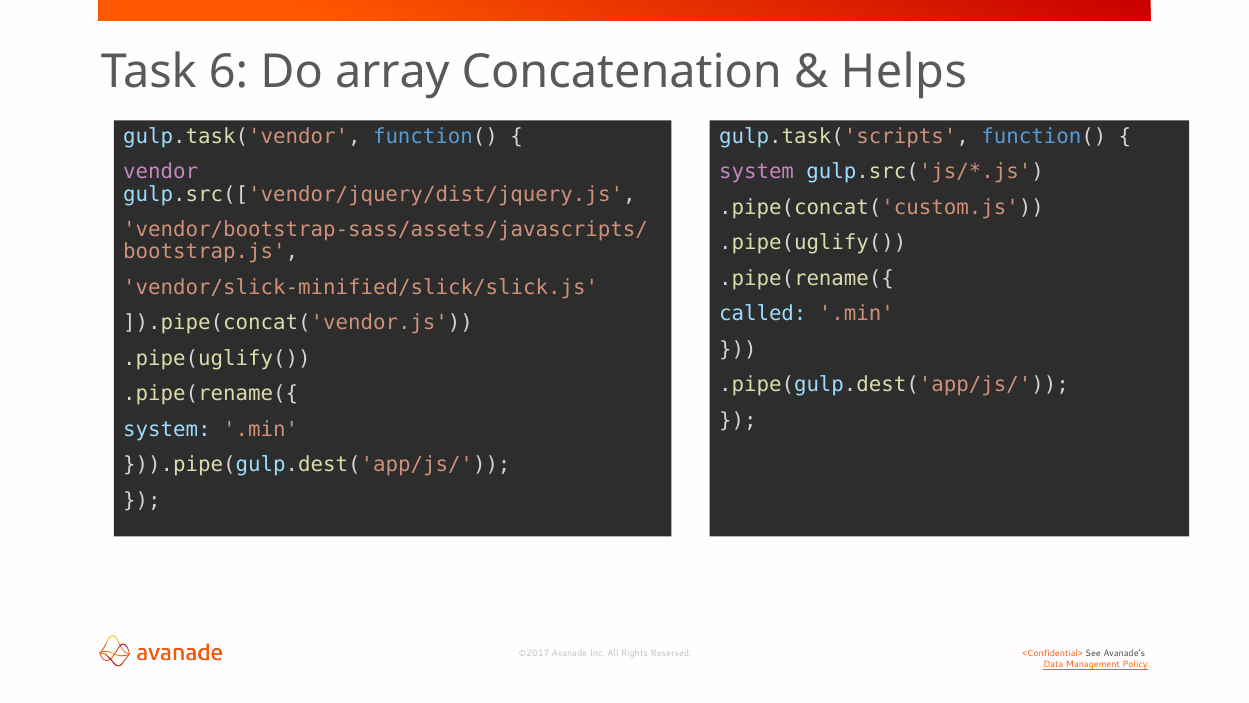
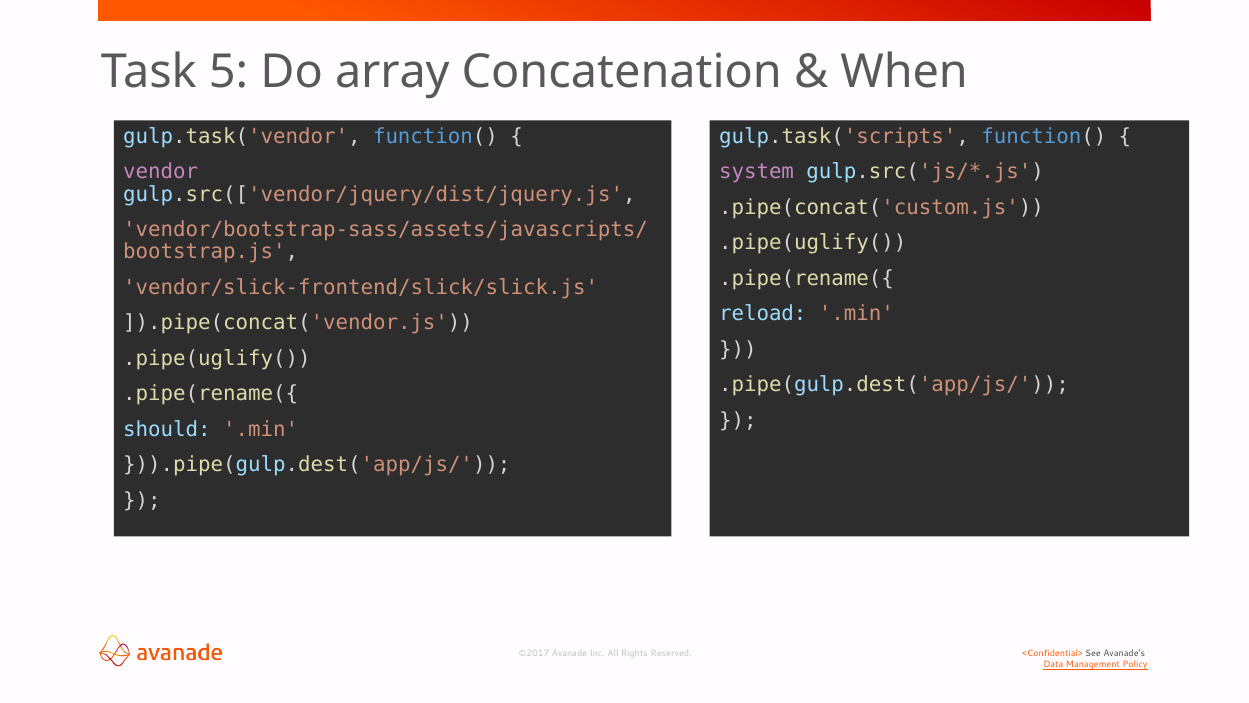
6: 6 -> 5 (229, 72)
Helps: Helps -> When (904, 72)
vendor/slick-minified/slick/slick.js: vendor/slick-minified/slick/slick.js -> vendor/slick-frontend/slick/slick.js (361, 287)
called: called -> reload (763, 313)
system: system -> should (167, 429)
